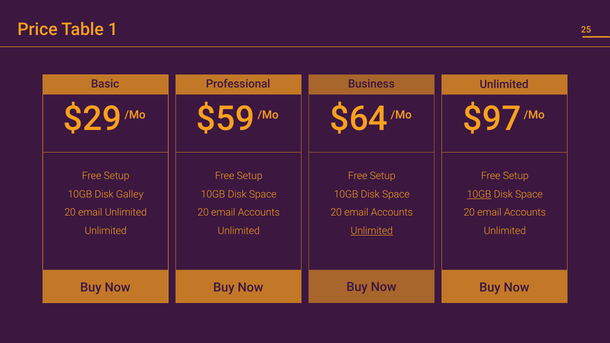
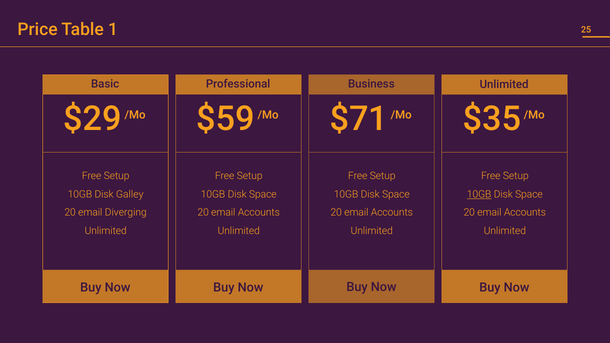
$64: $64 -> $71 (359, 119)
$97: $97 -> $35 (492, 119)
email Unlimited: Unlimited -> Diverging (126, 213)
Unlimited underline: present -> none (372, 231)
